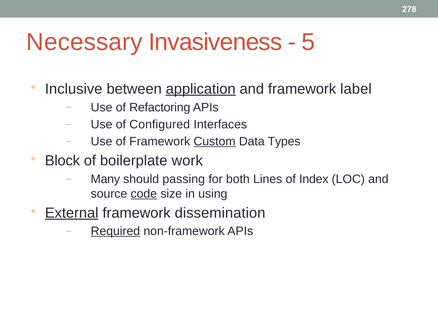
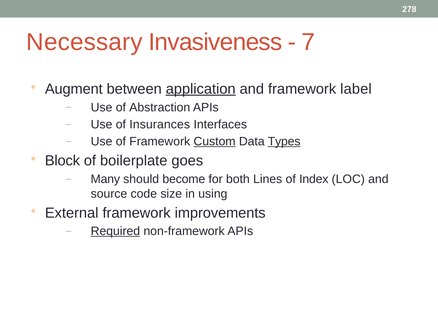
5: 5 -> 7 (308, 42)
Inclusive: Inclusive -> Augment (74, 89)
Refactoring: Refactoring -> Abstraction (160, 107)
Configured: Configured -> Insurances (160, 124)
Types underline: none -> present (284, 141)
work: work -> goes (187, 160)
passing: passing -> become (184, 179)
code underline: present -> none (144, 193)
External underline: present -> none (72, 213)
dissemination: dissemination -> improvements (220, 213)
